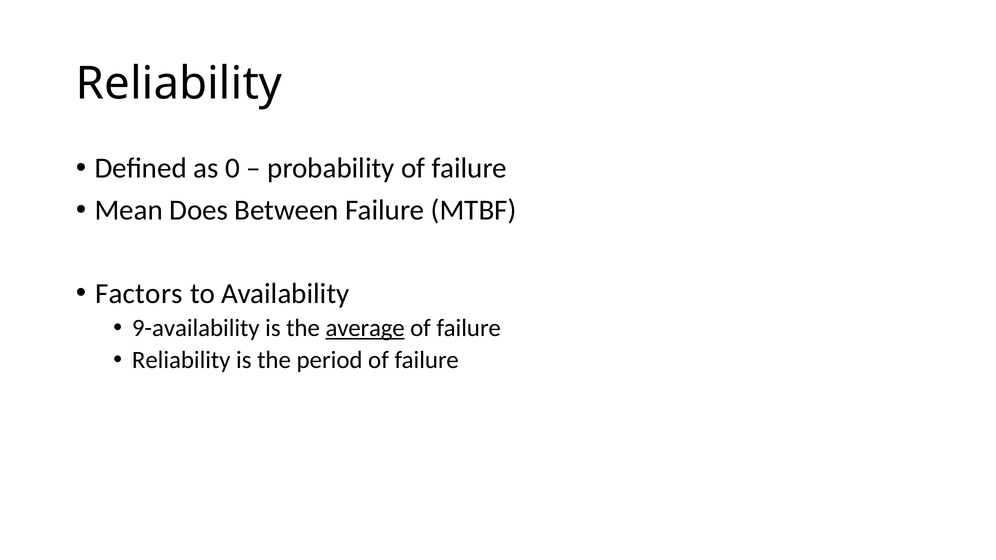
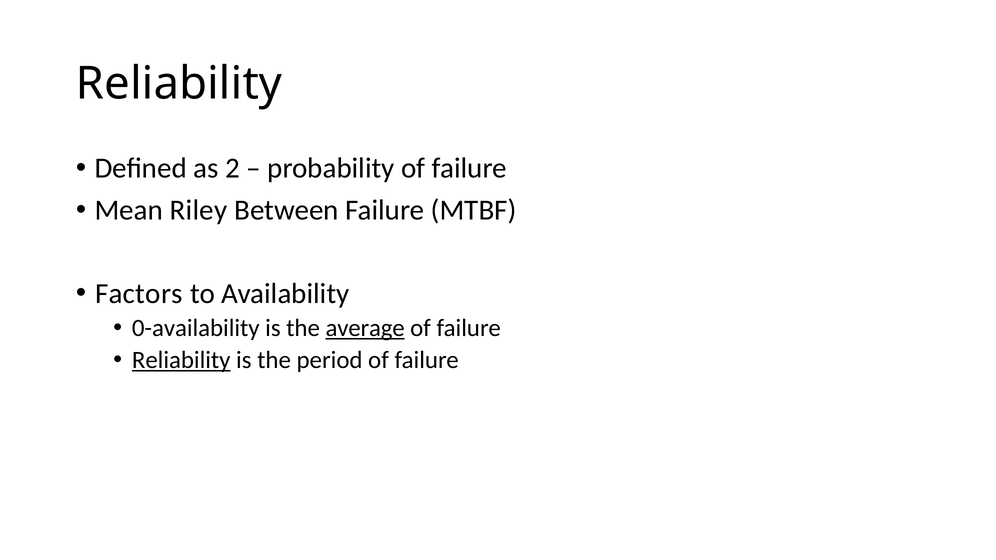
0: 0 -> 2 (232, 168)
Does: Does -> Riley (198, 210)
9-availability: 9-availability -> 0-availability (196, 328)
Reliability underline: none -> present (181, 360)
